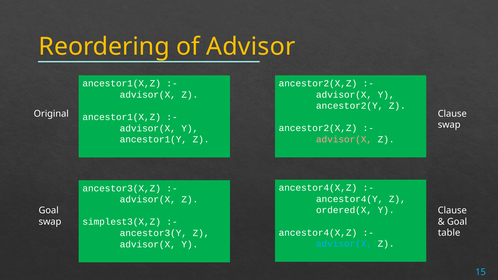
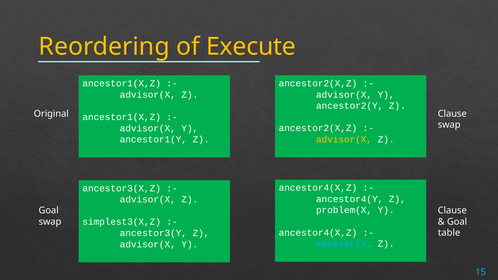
Advisor: Advisor -> Execute (251, 47)
advisor(X colour: pink -> yellow (344, 139)
ordered(X: ordered(X -> problem(X (344, 210)
